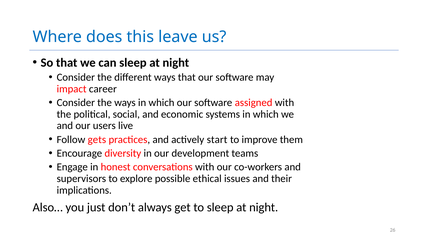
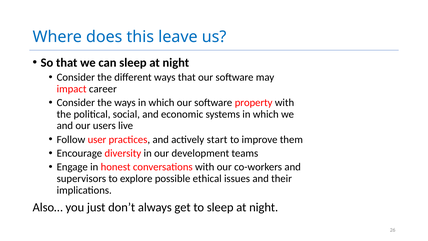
assigned: assigned -> property (254, 103)
gets: gets -> user (97, 139)
